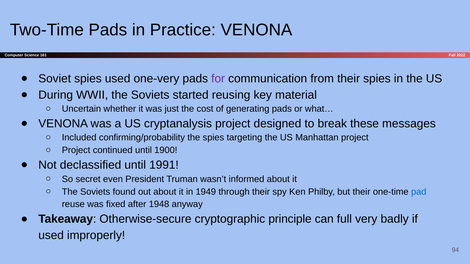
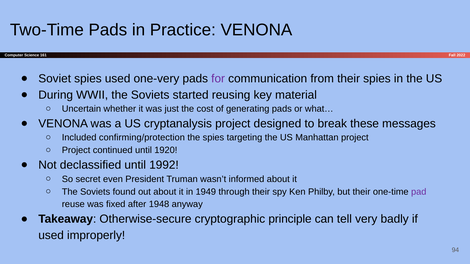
confirming/probability: confirming/probability -> confirming/protection (142, 138)
1900: 1900 -> 1920 (166, 150)
1991: 1991 -> 1992 (164, 165)
pad colour: blue -> purple (419, 192)
full: full -> tell (344, 219)
